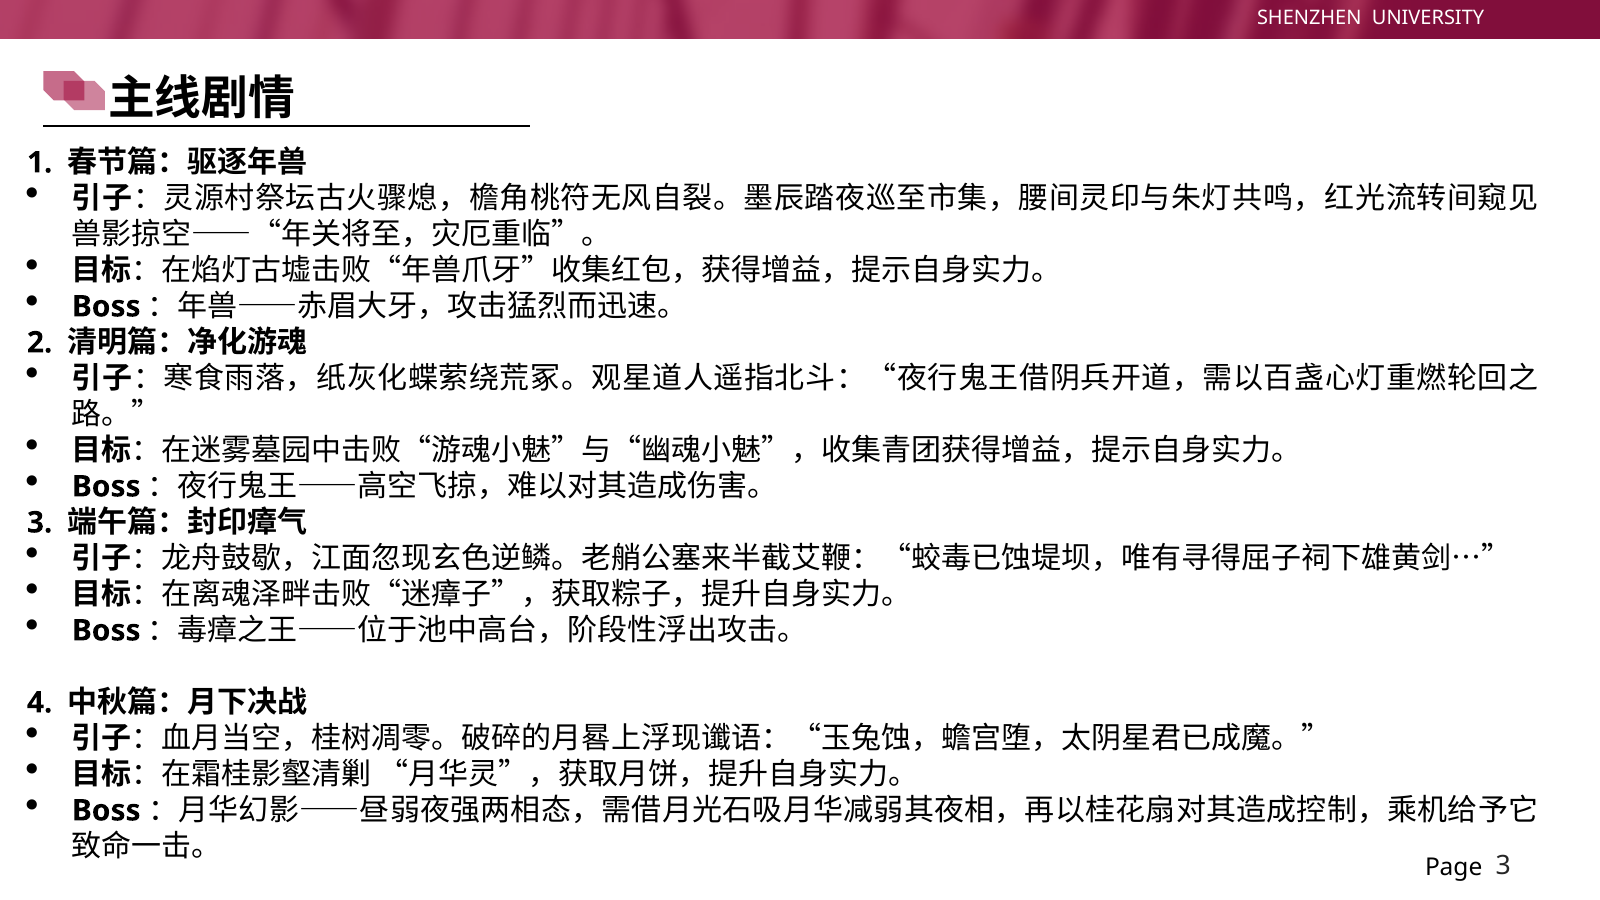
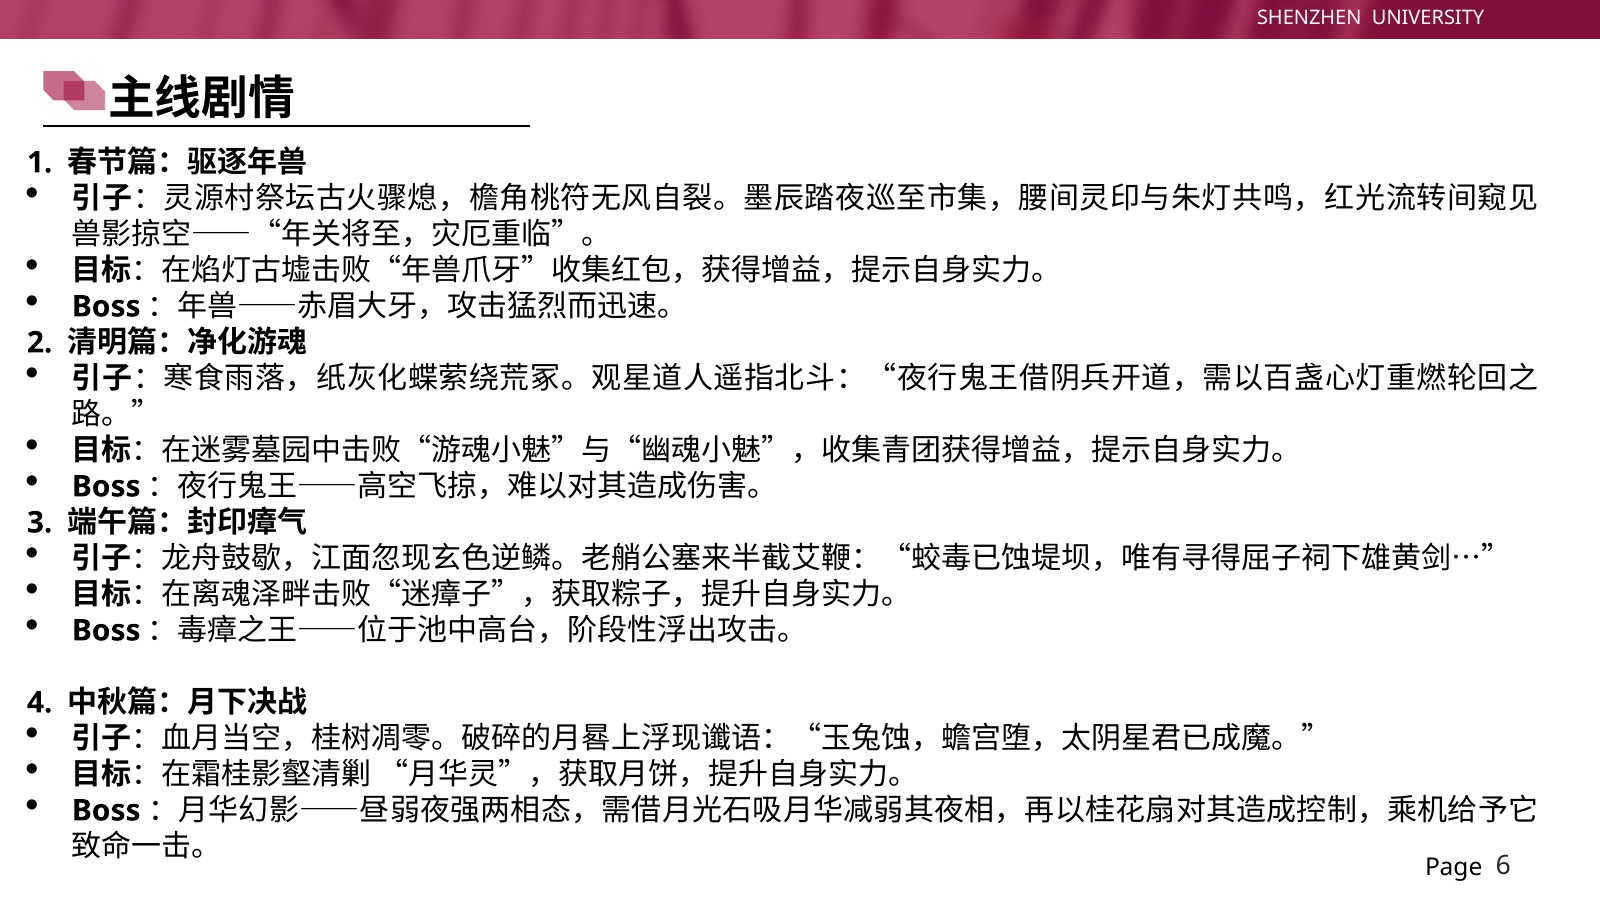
3: 3 -> 6 (1503, 865)
